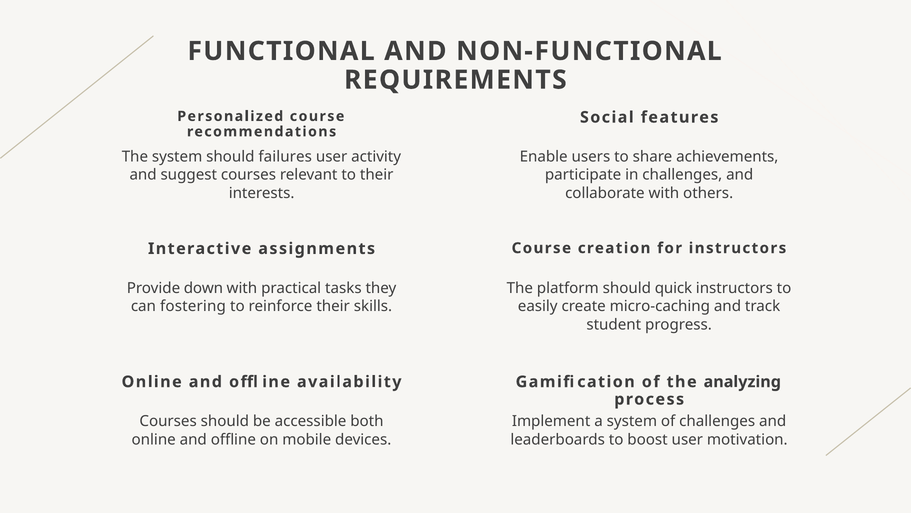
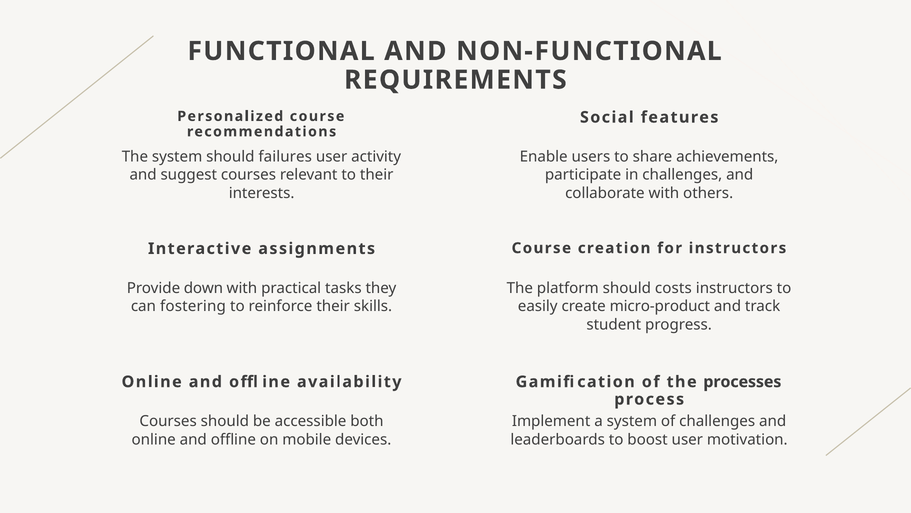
quick: quick -> costs (673, 288)
micro-caching: micro-caching -> micro-product (660, 306)
analyzing: analyzing -> processes (742, 381)
